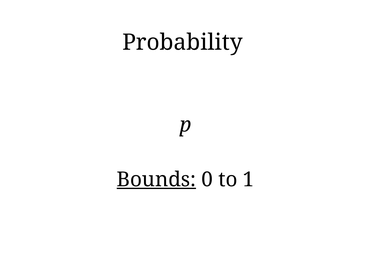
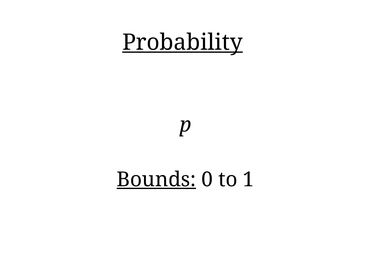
Probability underline: none -> present (182, 42)
